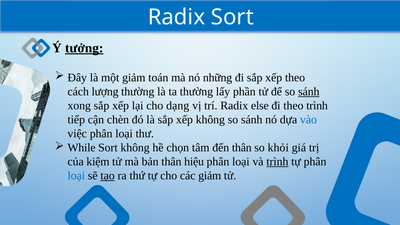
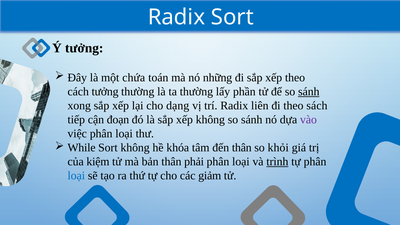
tưởng underline: present -> none (84, 48)
một giảm: giảm -> chứa (134, 78)
cách lượng: lượng -> tưởng (105, 92)
else: else -> liên (260, 106)
theo trình: trình -> sách (317, 106)
chèn: chèn -> đoạn (118, 120)
vào colour: blue -> purple (308, 120)
chọn: chọn -> khóa (178, 148)
hiệu: hiệu -> phải (194, 162)
tạo underline: present -> none (108, 176)
